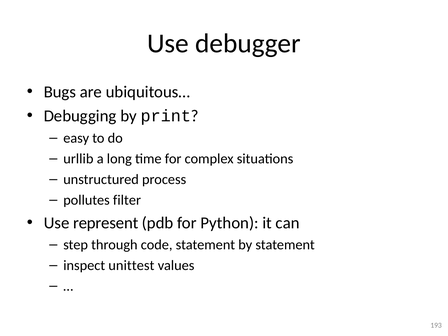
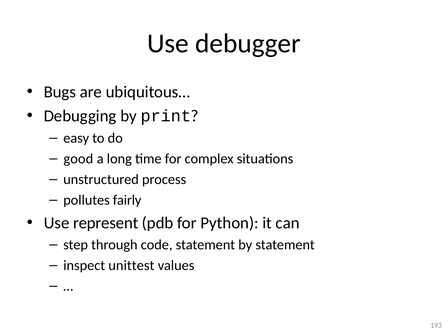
urllib: urllib -> good (78, 159)
filter: filter -> fairly (127, 200)
